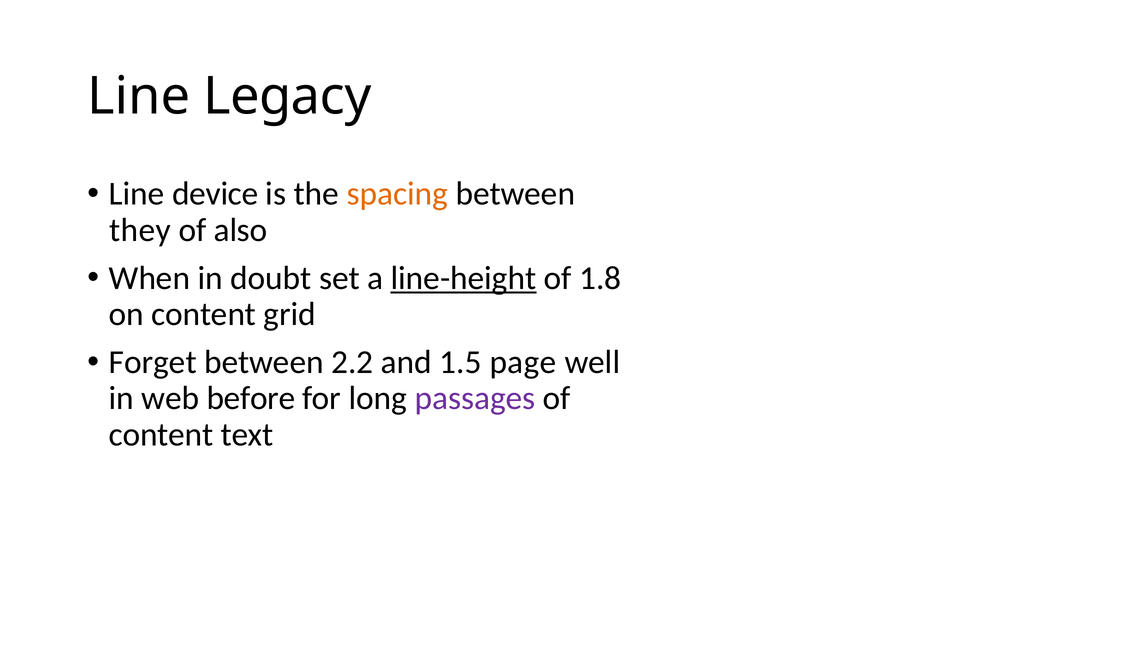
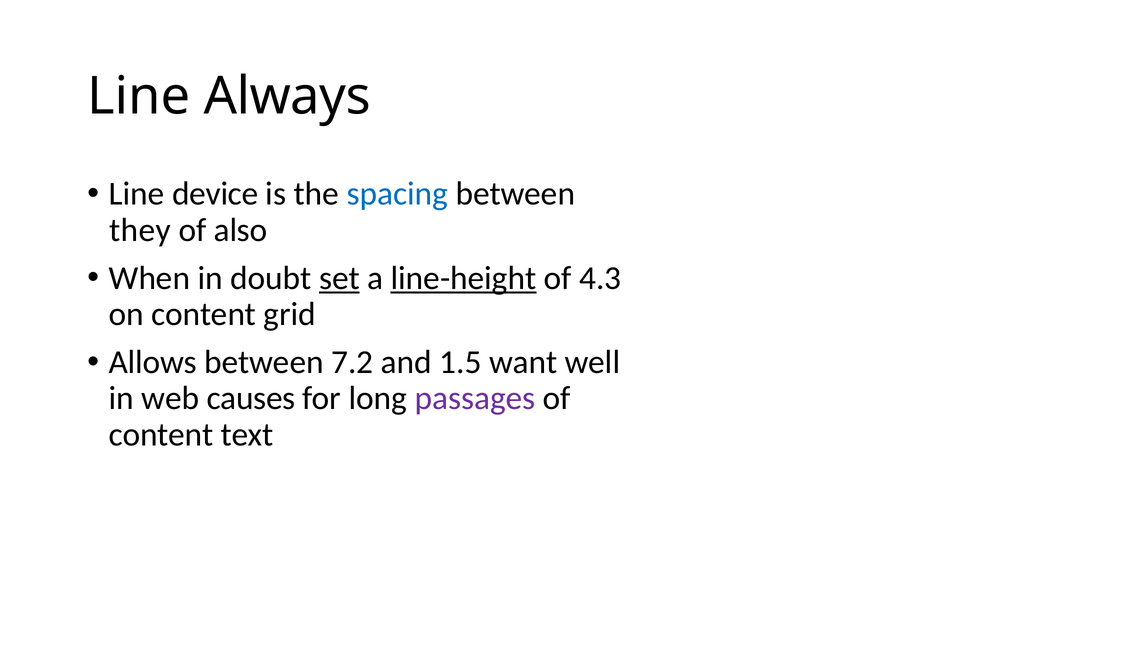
Legacy: Legacy -> Always (287, 96)
spacing colour: orange -> blue (397, 194)
set underline: none -> present (339, 278)
1.8: 1.8 -> 4.3 (600, 278)
Forget: Forget -> Allows (153, 362)
2.2: 2.2 -> 7.2 (352, 362)
page: page -> want (523, 362)
before: before -> causes (251, 398)
